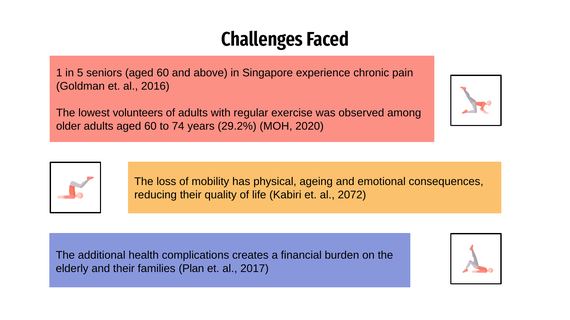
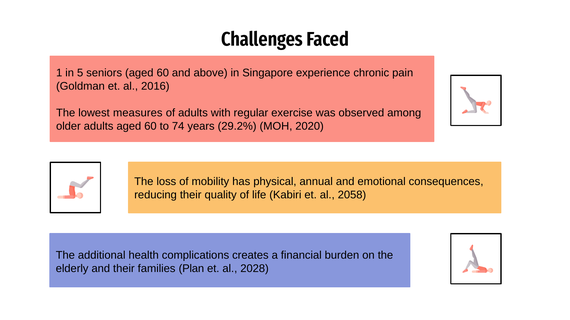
volunteers: volunteers -> measures (138, 113)
ageing: ageing -> annual (316, 182)
2072: 2072 -> 2058 (352, 195)
2017: 2017 -> 2028 (255, 269)
